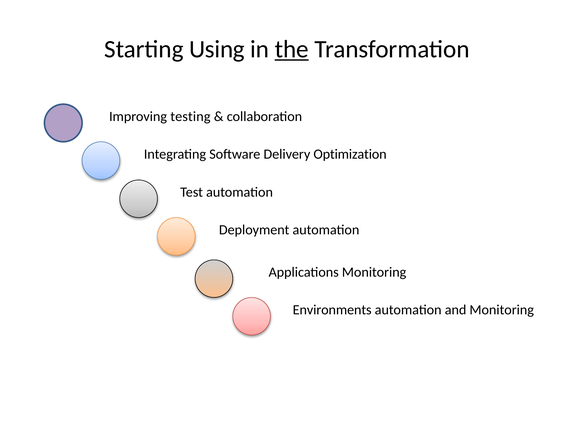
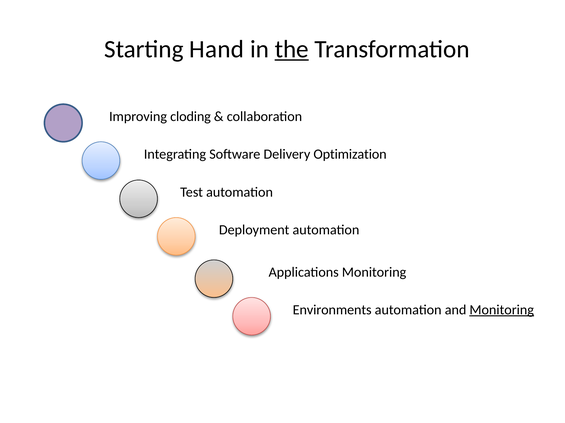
Using: Using -> Hand (217, 49)
testing: testing -> cloding (191, 117)
Monitoring underline: none -> present (502, 310)
